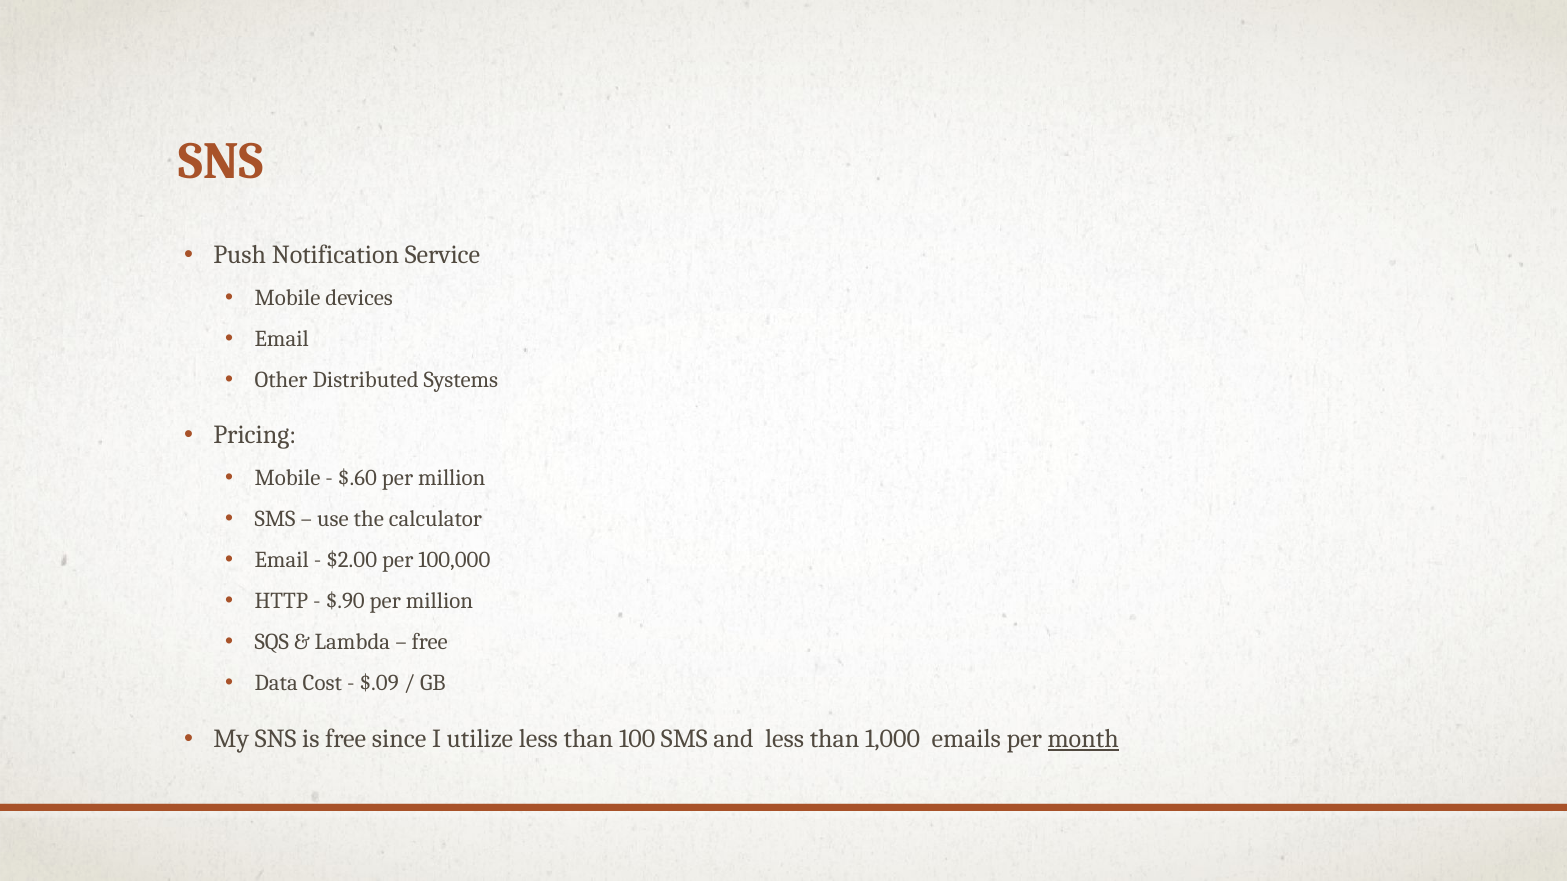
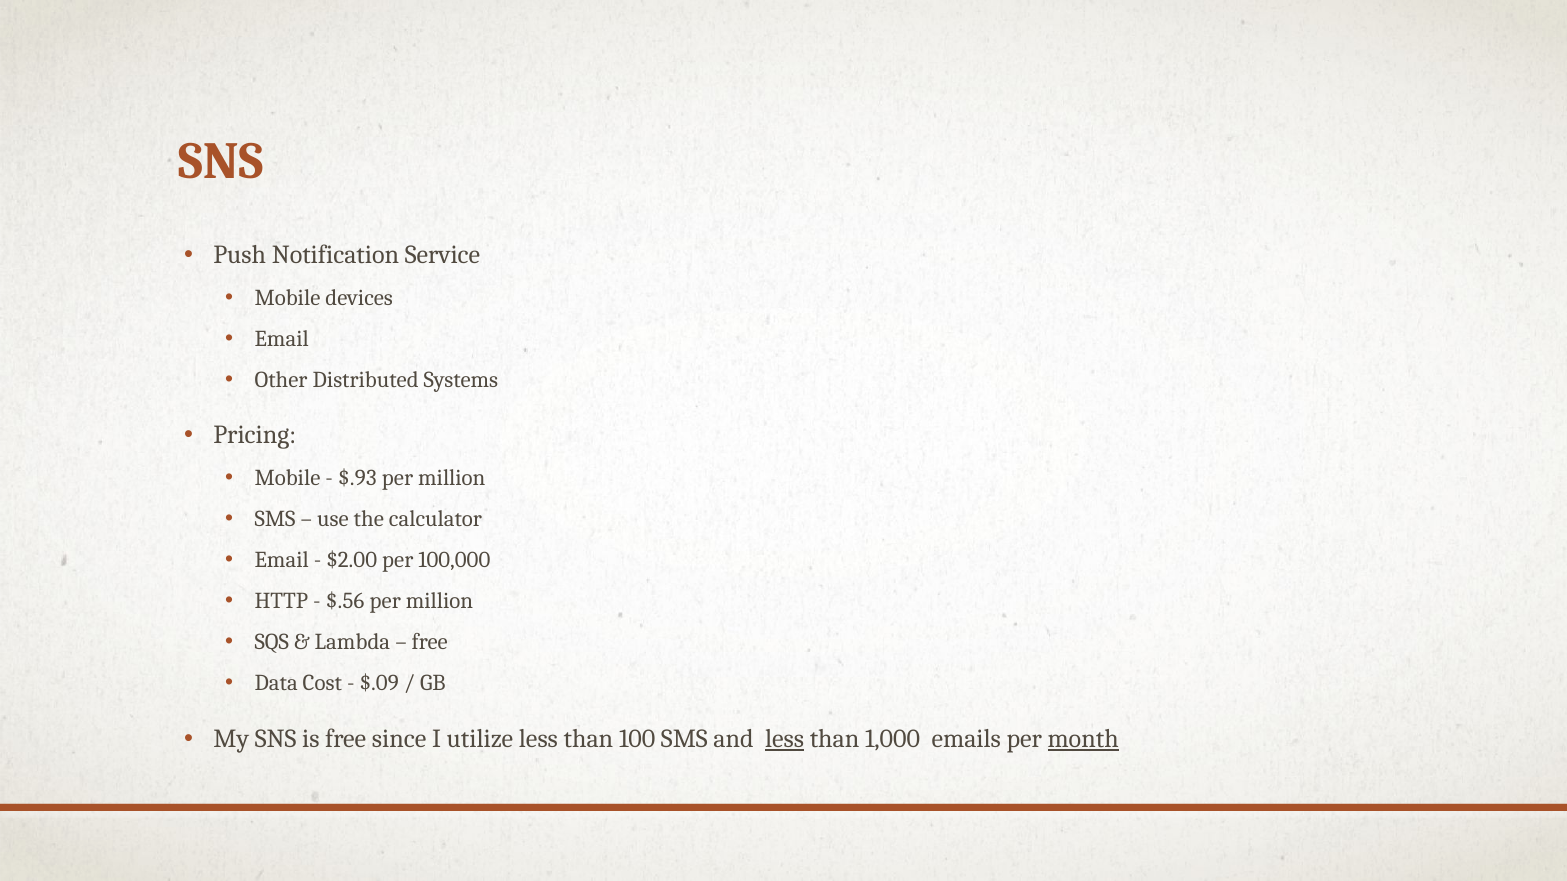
$.60: $.60 -> $.93 (357, 478)
$.90: $.90 -> $.56 (345, 601)
less underline: none -> present (785, 739)
